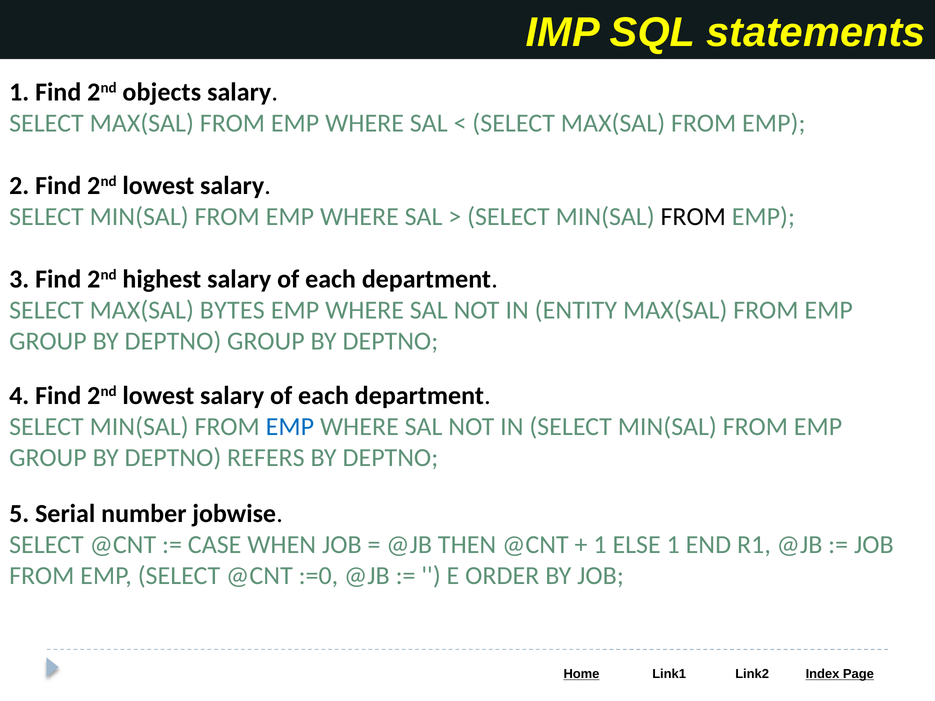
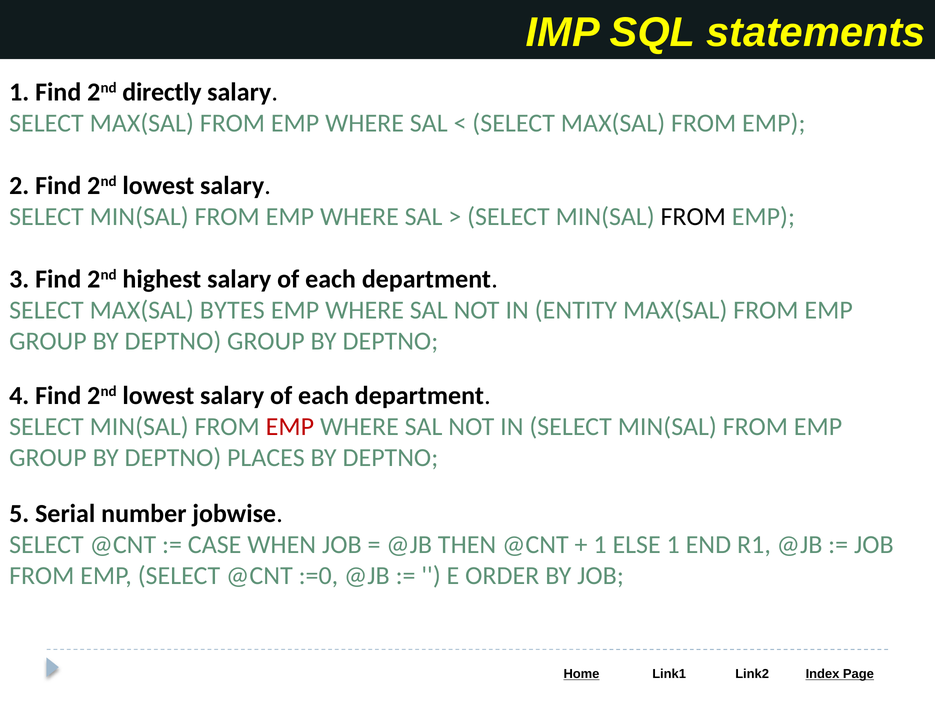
objects: objects -> directly (162, 92)
EMP colour: blue -> red (290, 427)
REFERS: REFERS -> PLACES (266, 458)
